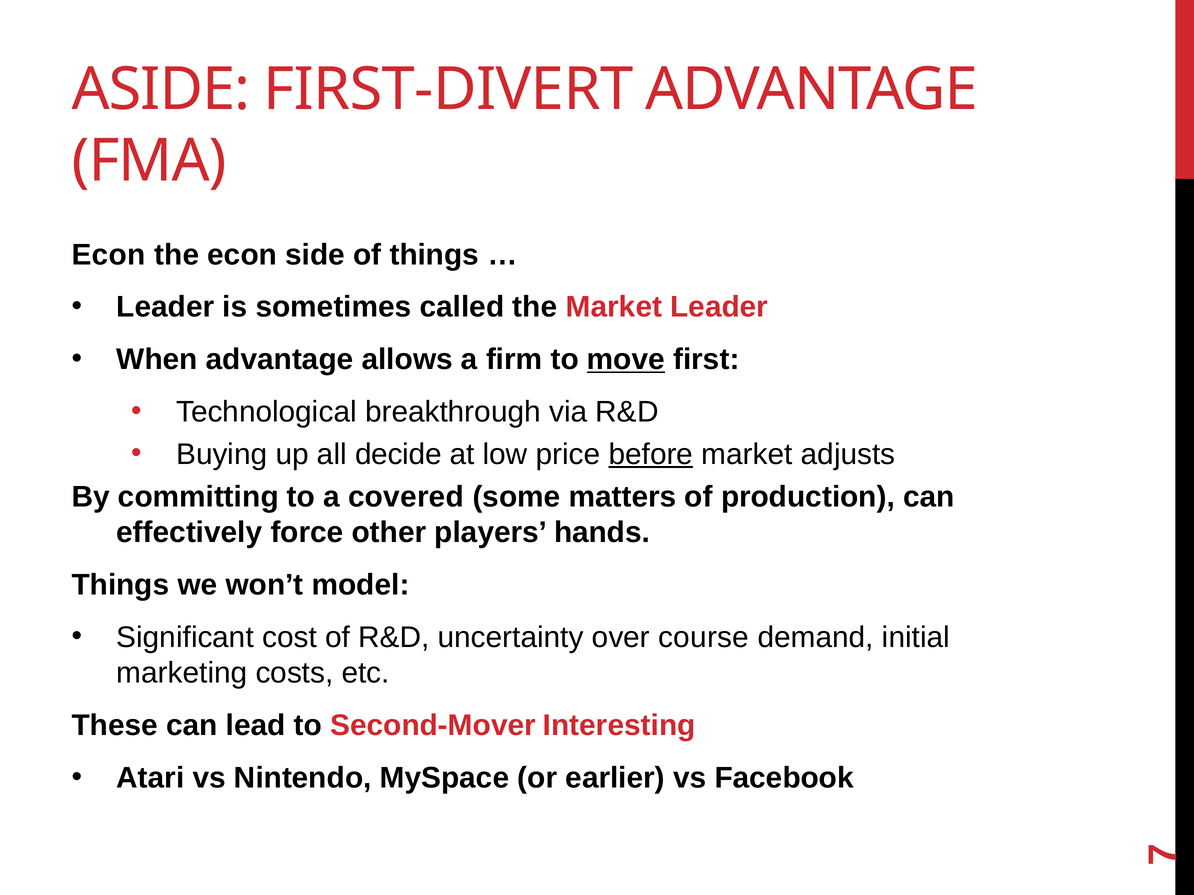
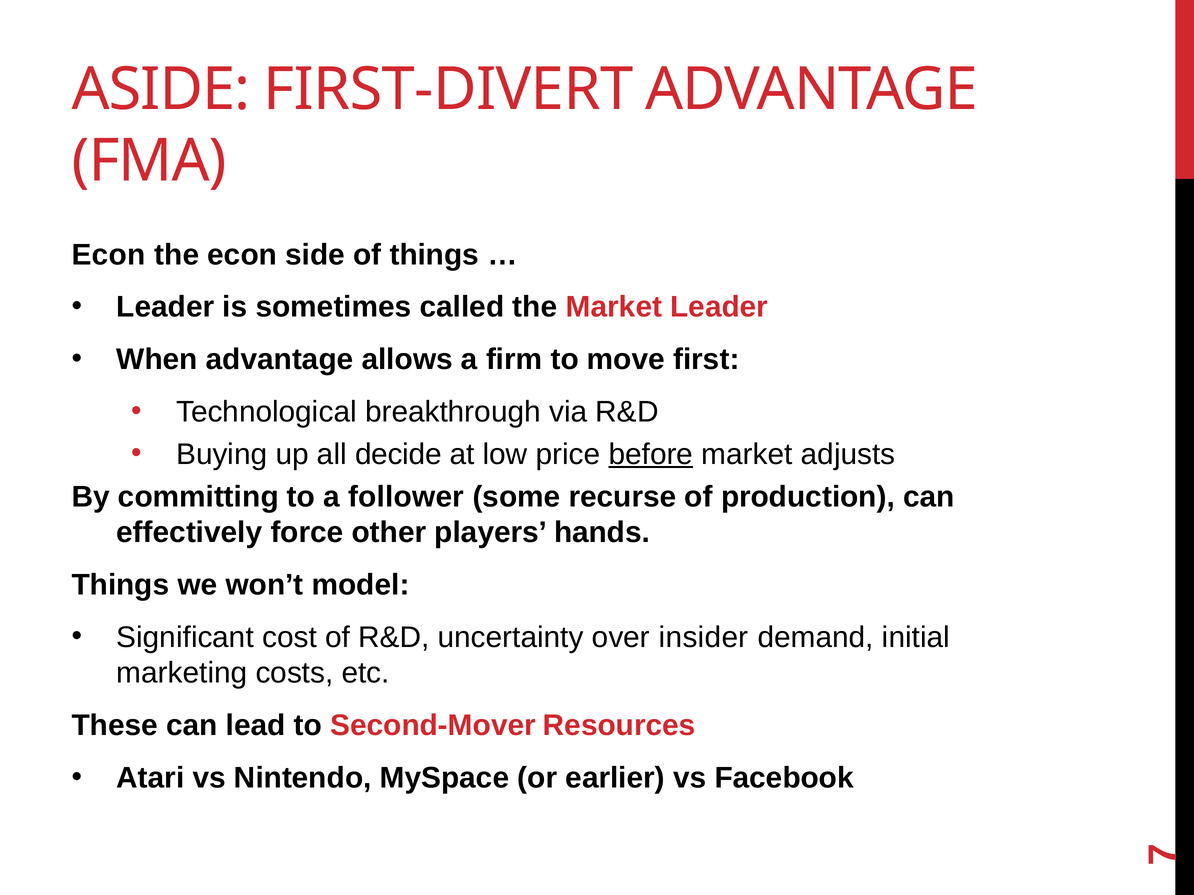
move underline: present -> none (626, 360)
covered: covered -> follower (406, 497)
matters: matters -> recurse (622, 497)
course: course -> insider (704, 638)
Interesting: Interesting -> Resources (619, 726)
